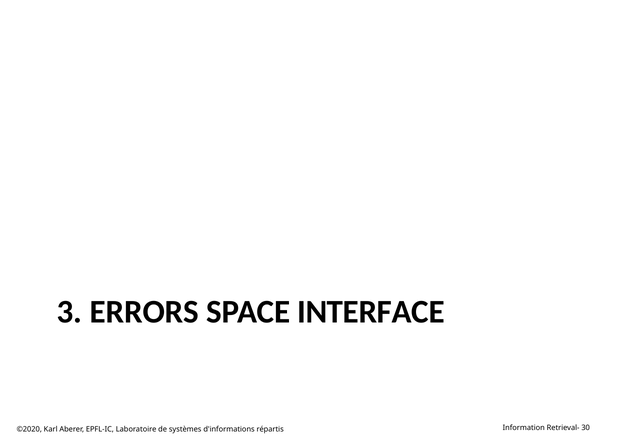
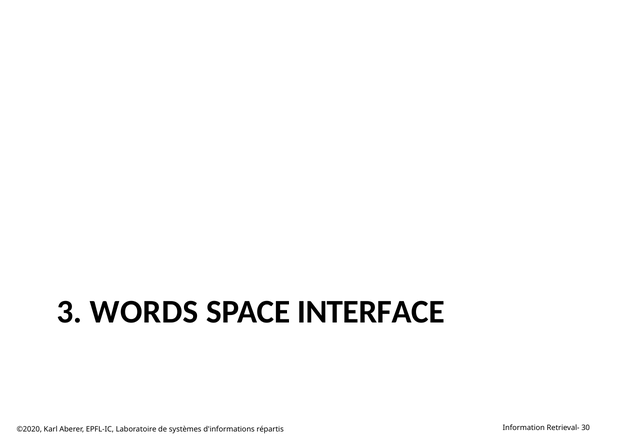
ERRORS: ERRORS -> WORDS (144, 312)
